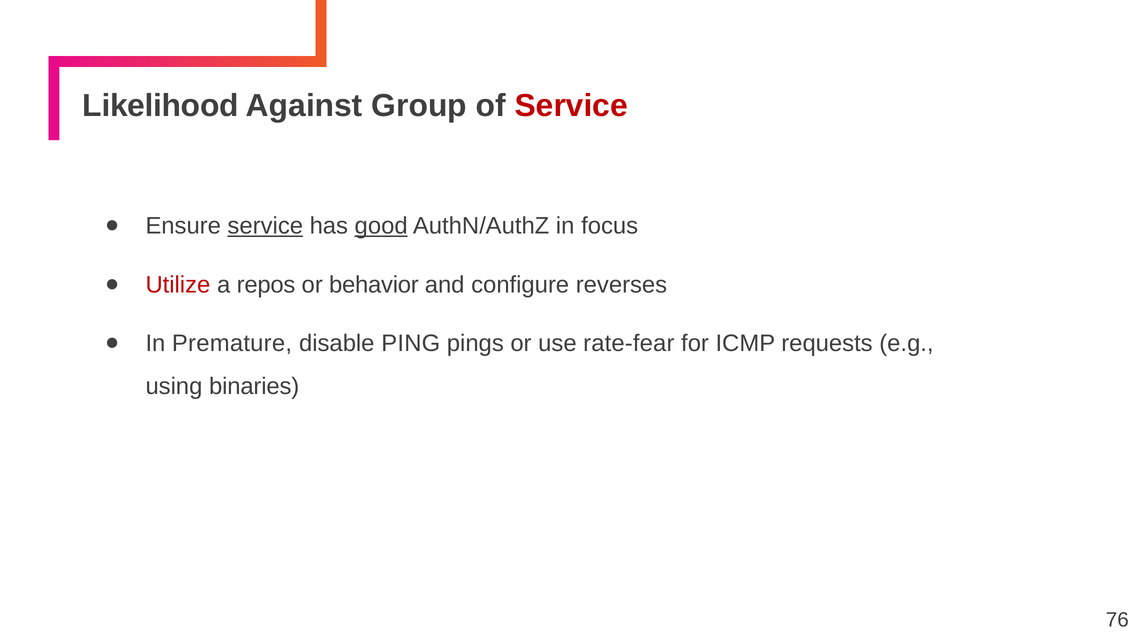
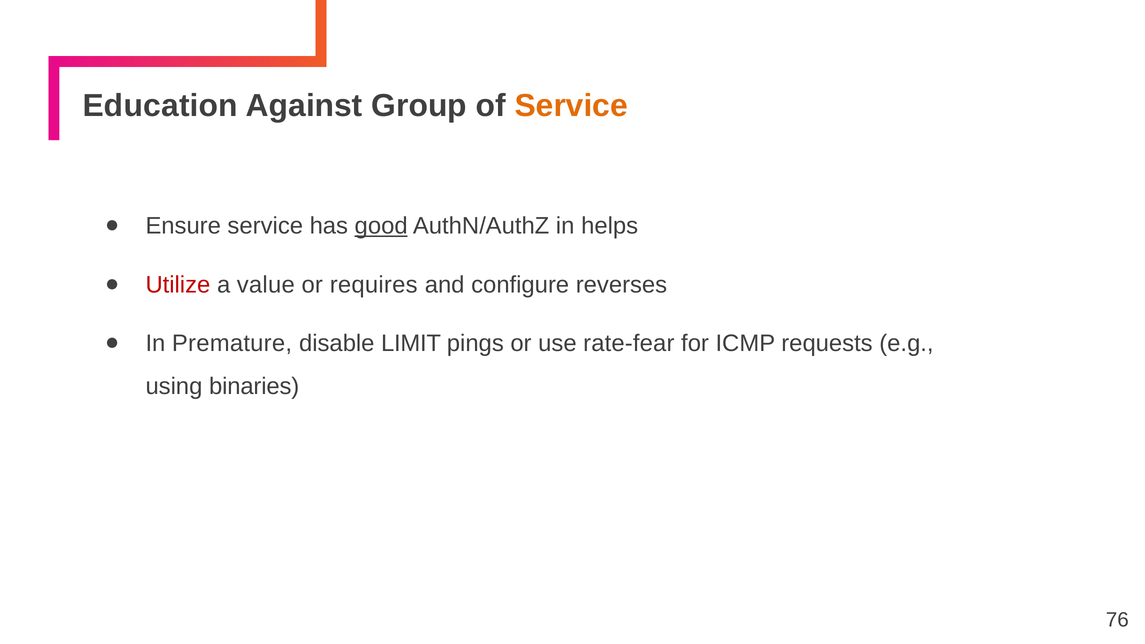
Likelihood: Likelihood -> Education (160, 106)
Service colour: red -> orange (571, 106)
service underline: present -> none (265, 226)
focus: focus -> helps (610, 226)
repos: repos -> value (266, 285)
behavior: behavior -> requires (374, 285)
PING: PING -> LIMIT (411, 344)
